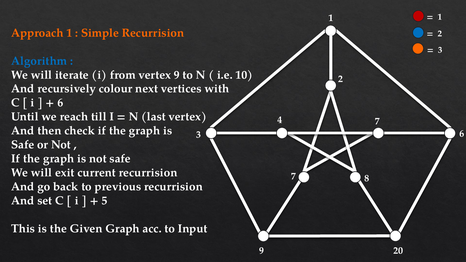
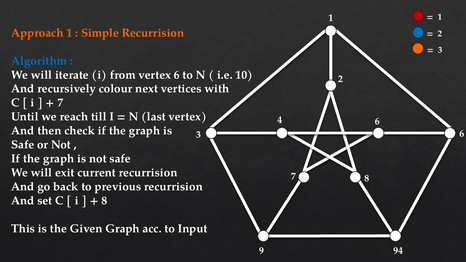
vertex 9: 9 -> 6 (177, 75)
6: 6 -> 7 (60, 103)
4 7: 7 -> 6 (377, 121)
5: 5 -> 8 (104, 201)
20: 20 -> 94 (398, 251)
